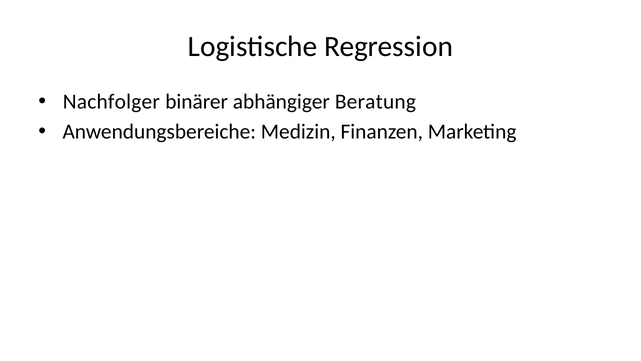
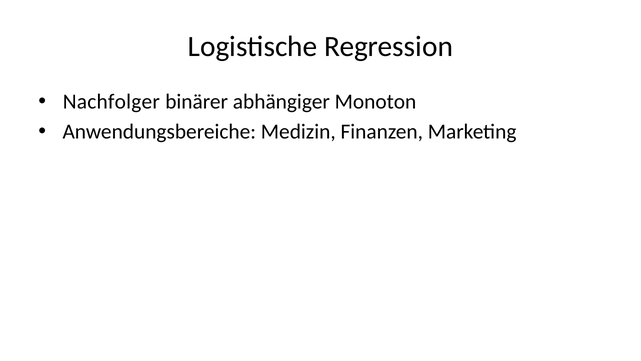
Beratung: Beratung -> Monoton (376, 102)
